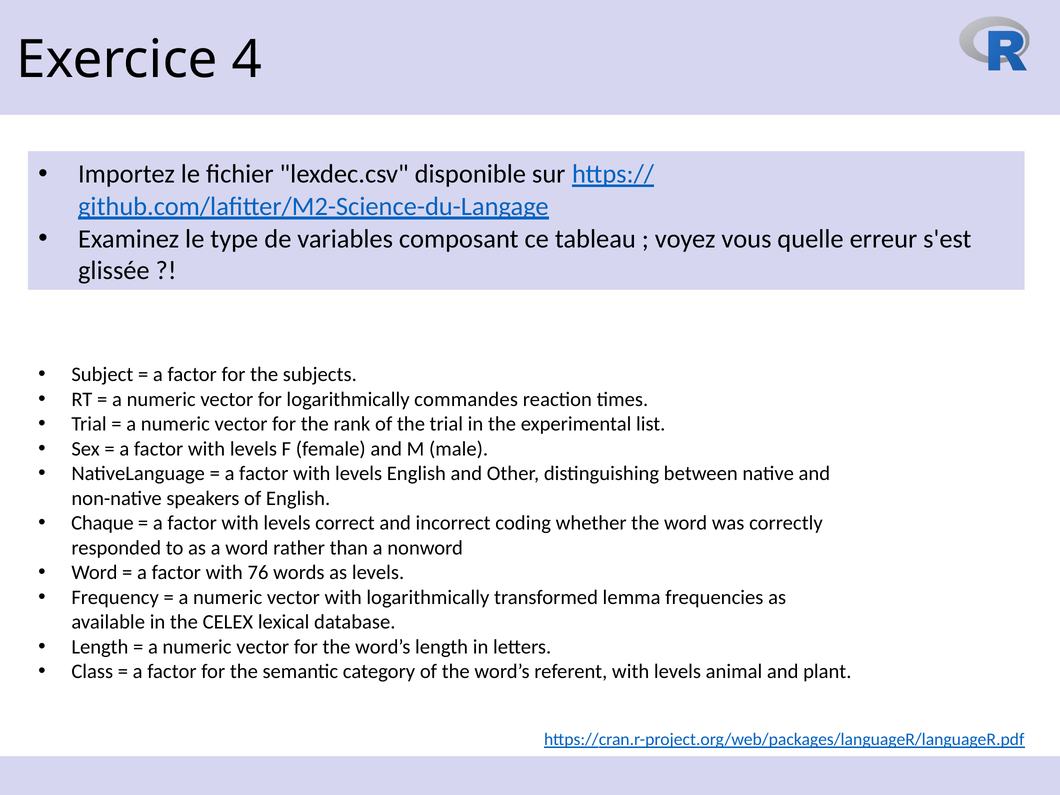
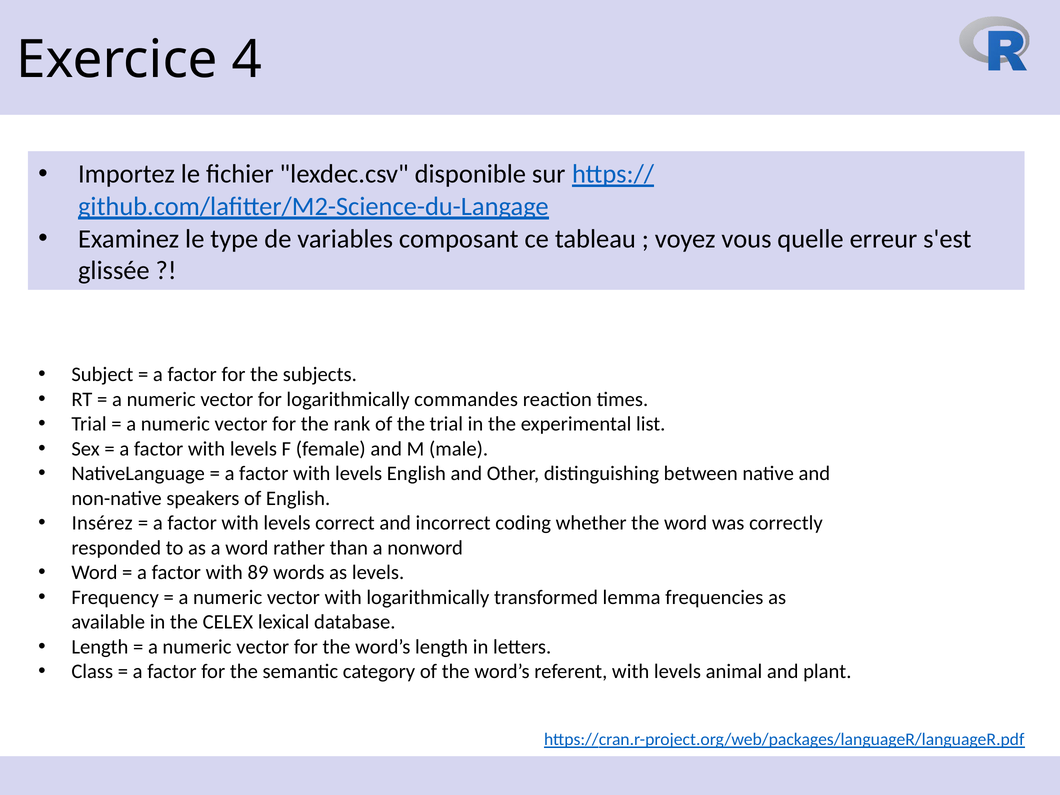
Chaque: Chaque -> Insérez (102, 523)
76: 76 -> 89 (258, 573)
